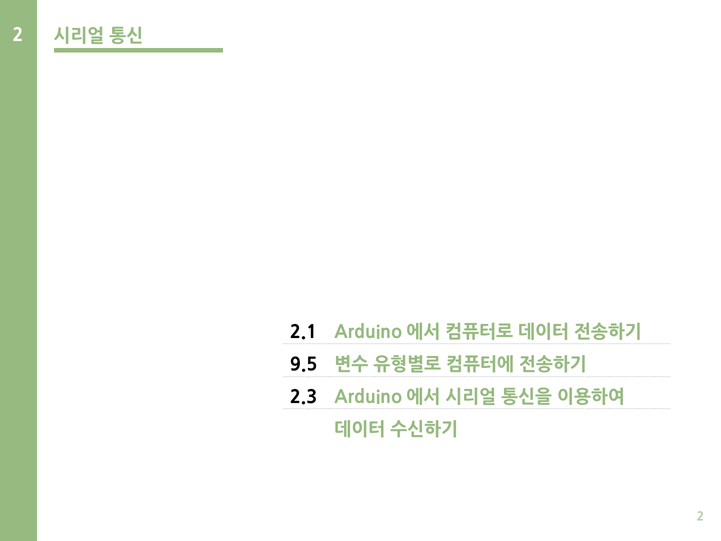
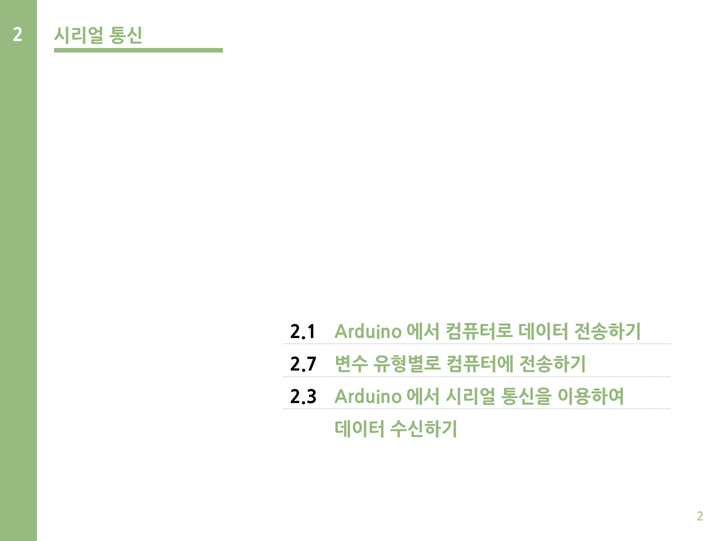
9.5: 9.5 -> 2.7 (304, 365)
